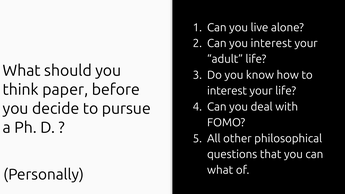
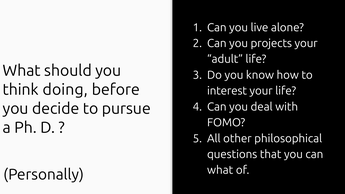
you interest: interest -> projects (271, 43)
paper: paper -> doing (65, 90)
